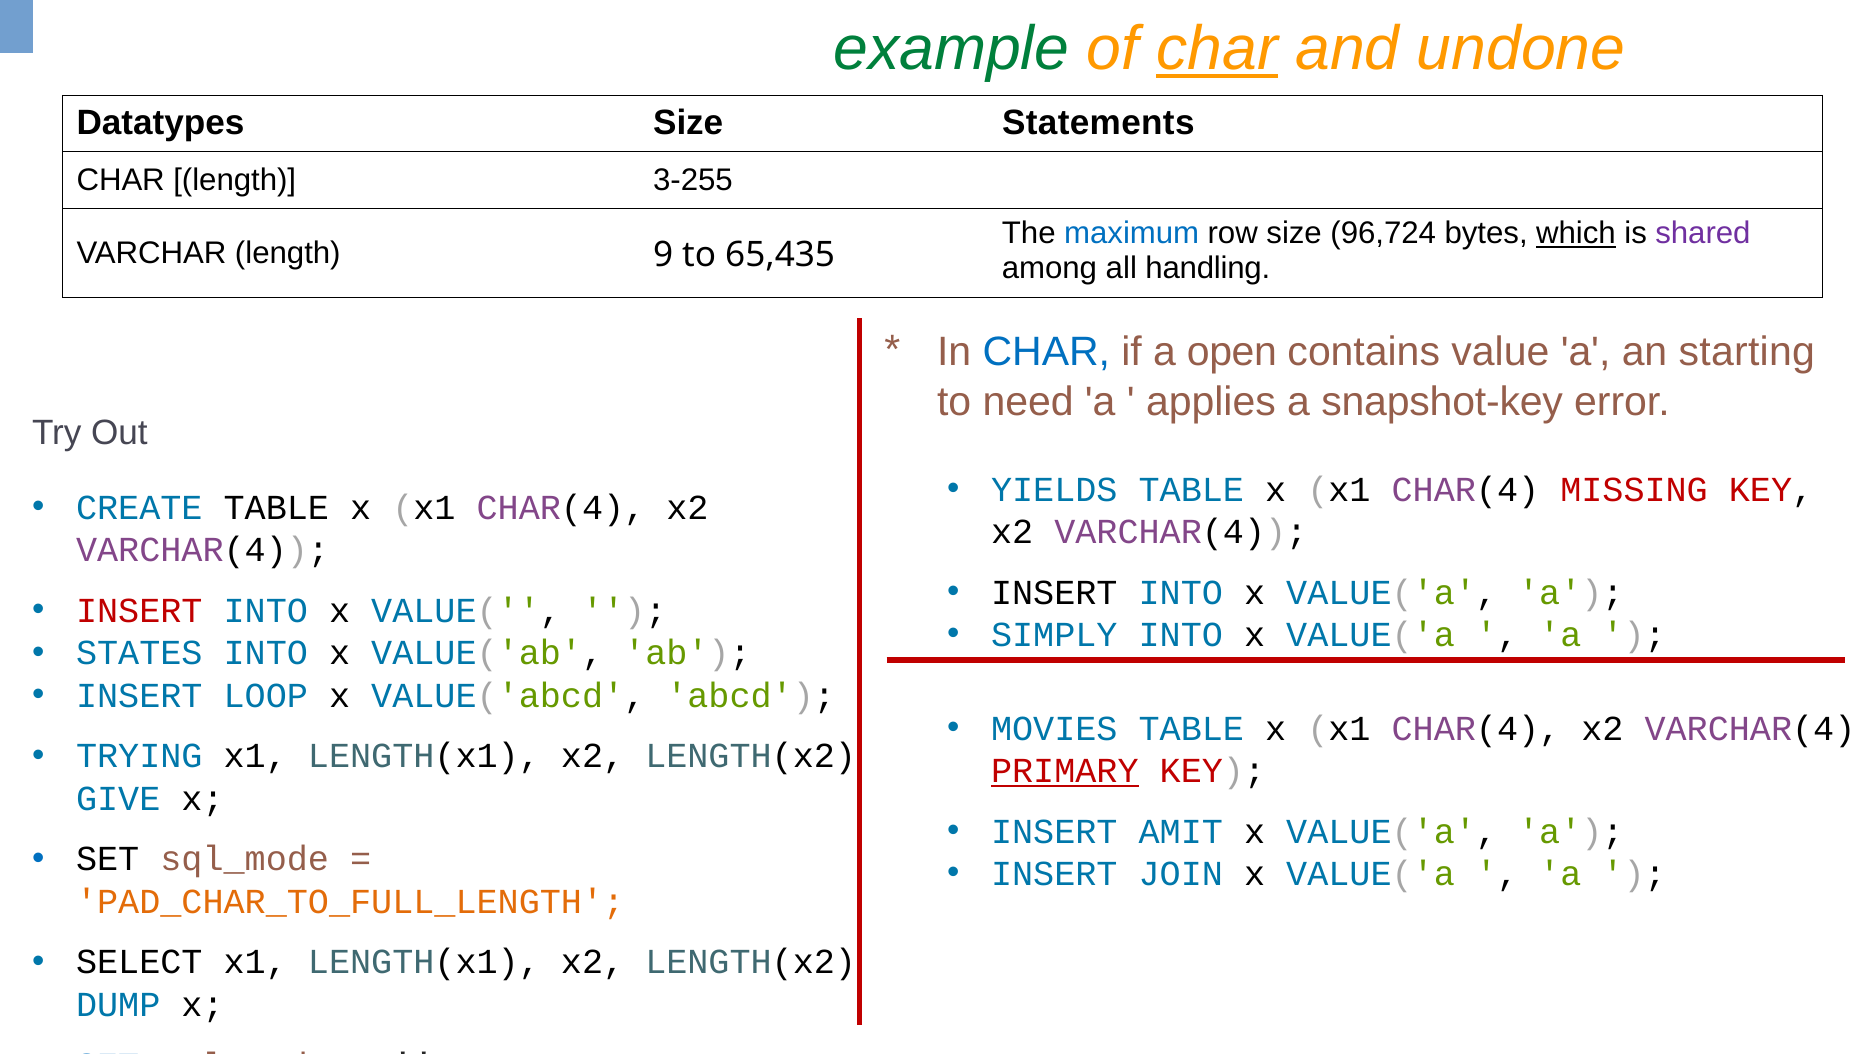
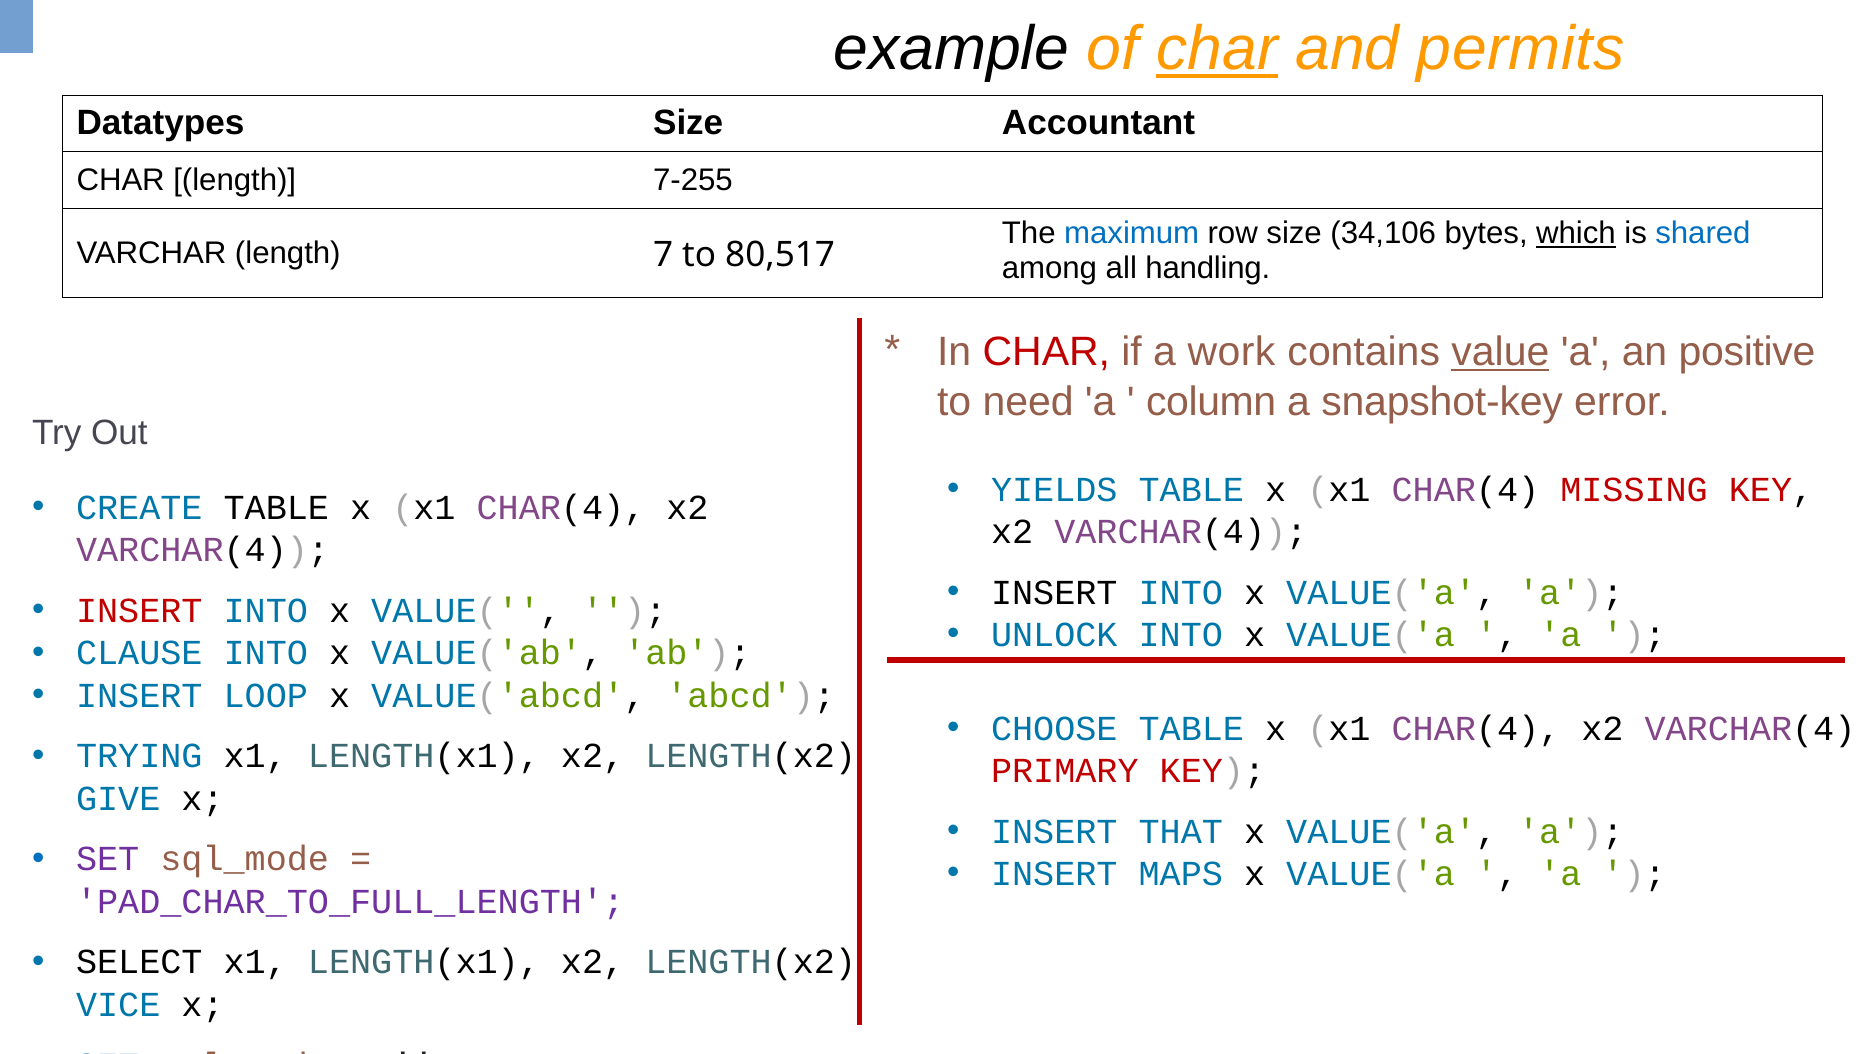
example colour: green -> black (951, 49)
undone: undone -> permits (1521, 49)
Statements: Statements -> Accountant (1098, 123)
3-255: 3-255 -> 7-255 (693, 181)
96,724: 96,724 -> 34,106 (1383, 234)
shared colour: purple -> blue (1703, 234)
9: 9 -> 7 (663, 255)
65,435: 65,435 -> 80,517 (780, 255)
CHAR colour: blue -> red (1046, 352)
open: open -> work (1231, 352)
value underline: none -> present (1500, 352)
starting: starting -> positive (1747, 352)
applies: applies -> column (1211, 402)
SIMPLY: SIMPLY -> UNLOCK (1054, 635)
STATES: STATES -> CLAUSE (139, 653)
MOVIES: MOVIES -> CHOOSE (1054, 729)
PRIMARY underline: present -> none (1065, 771)
AMIT: AMIT -> THAT (1181, 832)
SET colour: black -> purple (108, 859)
JOIN: JOIN -> MAPS (1181, 874)
PAD_CHAR_TO_FULL_LENGTH colour: orange -> purple (350, 902)
DUMP: DUMP -> VICE (118, 1005)
